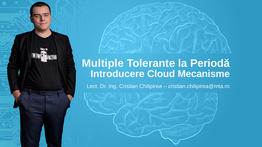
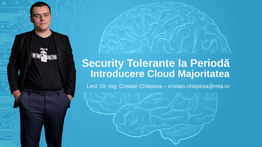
Multiple: Multiple -> Security (103, 64)
Mecanisme: Mecanisme -> Majoritatea (204, 74)
